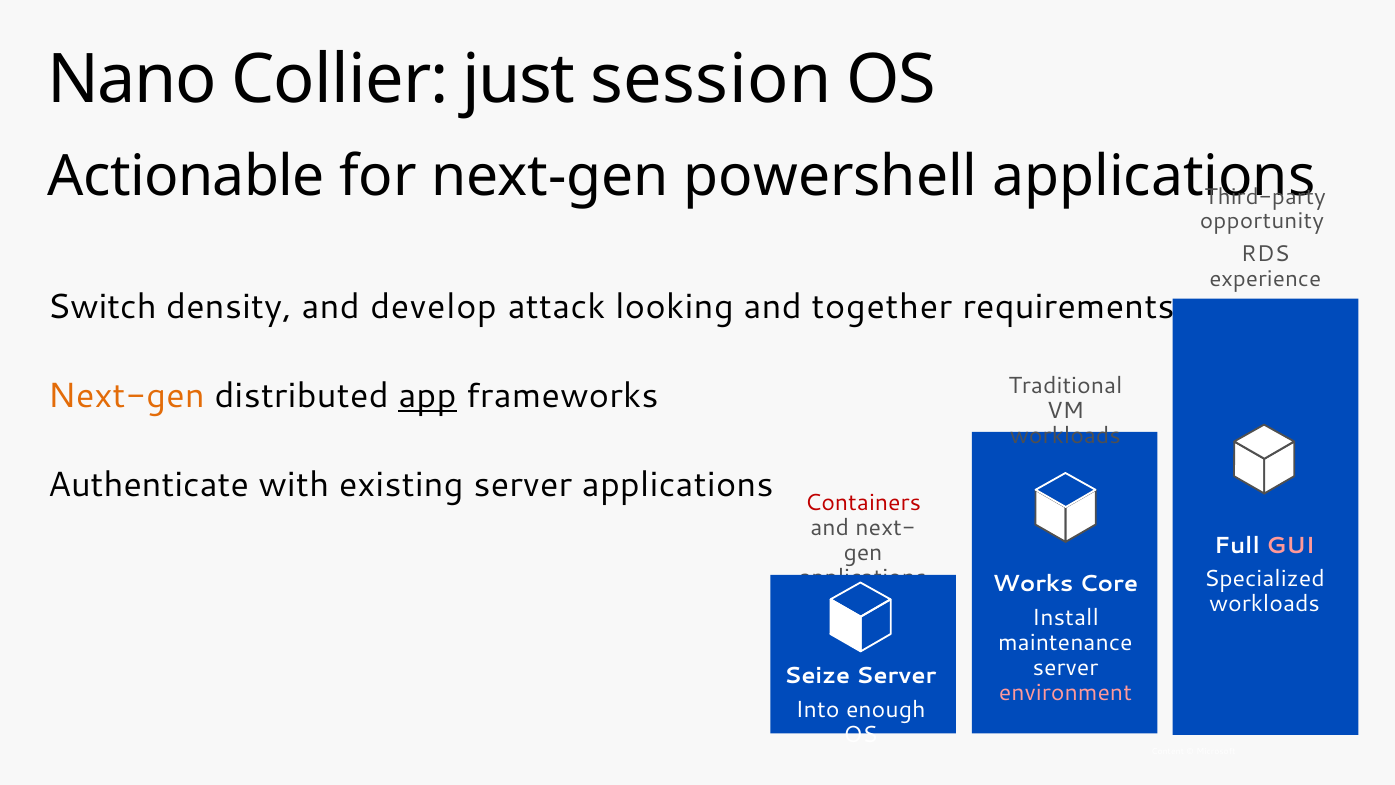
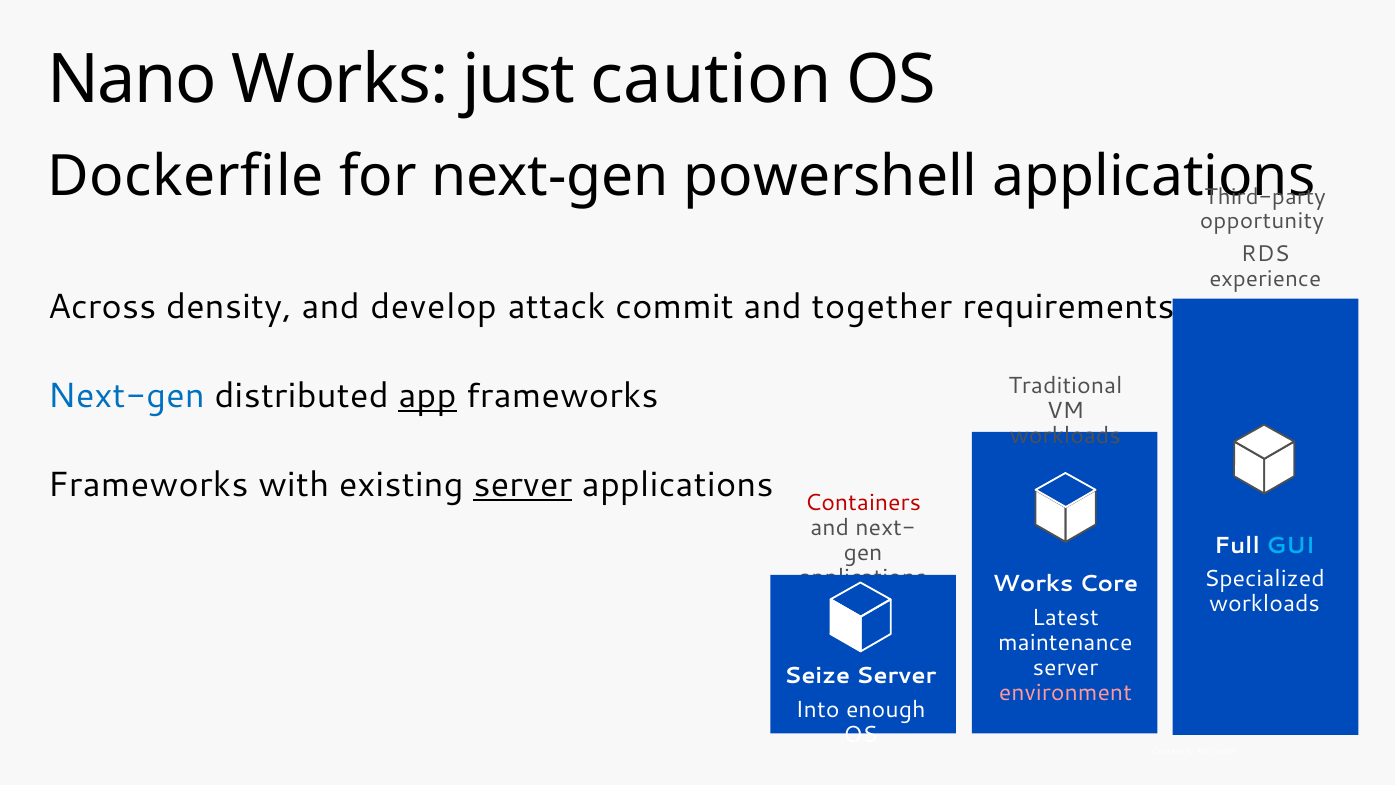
Nano Collier: Collier -> Works (340, 80)
session: session -> caution (711, 80)
Actionable: Actionable -> Dockerfile (186, 177)
Switch: Switch -> Across (102, 307)
looking: looking -> commit (674, 307)
Next-gen colour: orange -> blue (126, 396)
Authenticate: Authenticate -> Frameworks (148, 485)
server underline: none -> present (523, 485)
GUI colour: pink -> light blue (1291, 545)
Install: Install -> Latest (1065, 617)
